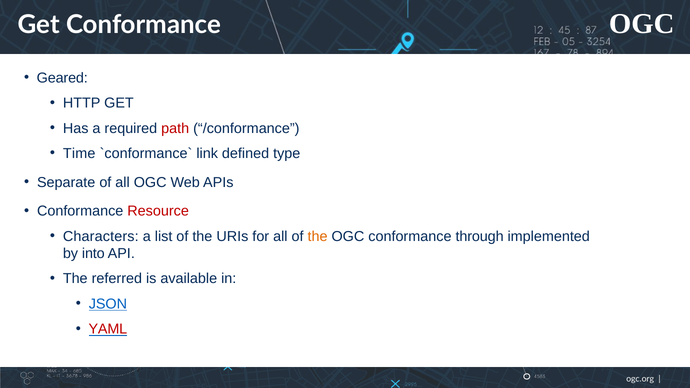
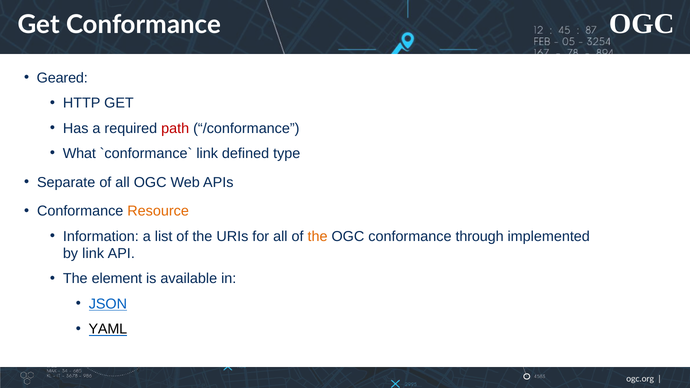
Time: Time -> What (79, 154)
Resource colour: red -> orange (158, 211)
Characters: Characters -> Information (101, 236)
by into: into -> link (93, 254)
referred: referred -> element (117, 279)
YAML colour: red -> black (108, 329)
